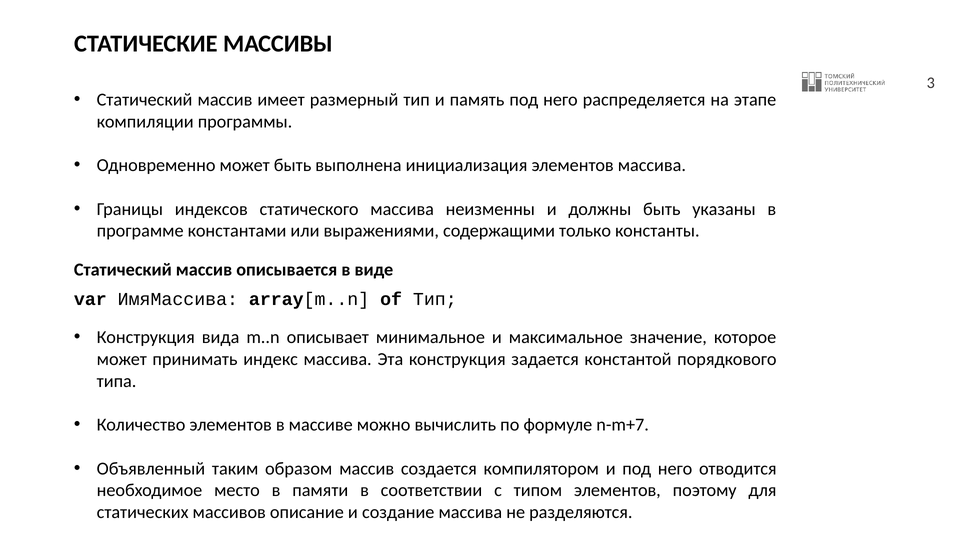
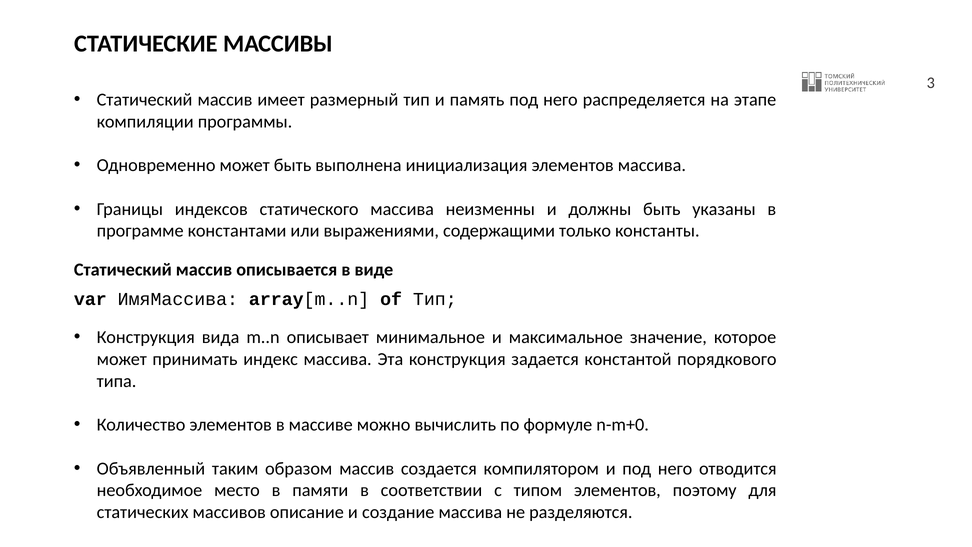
n-m+7: n-m+7 -> n-m+0 (623, 425)
